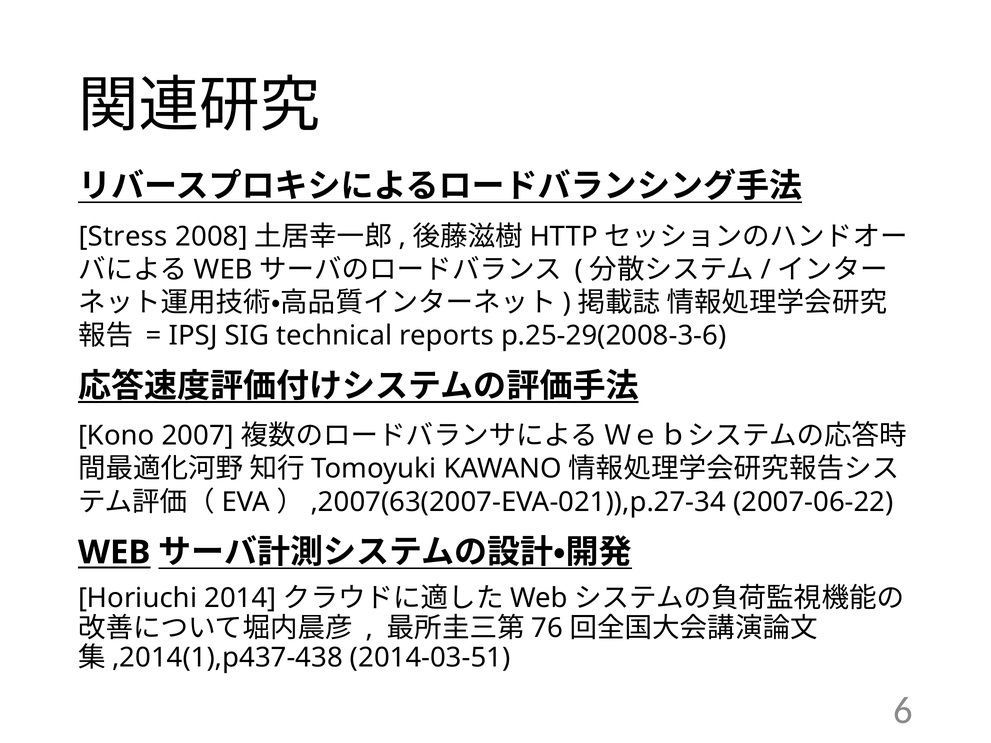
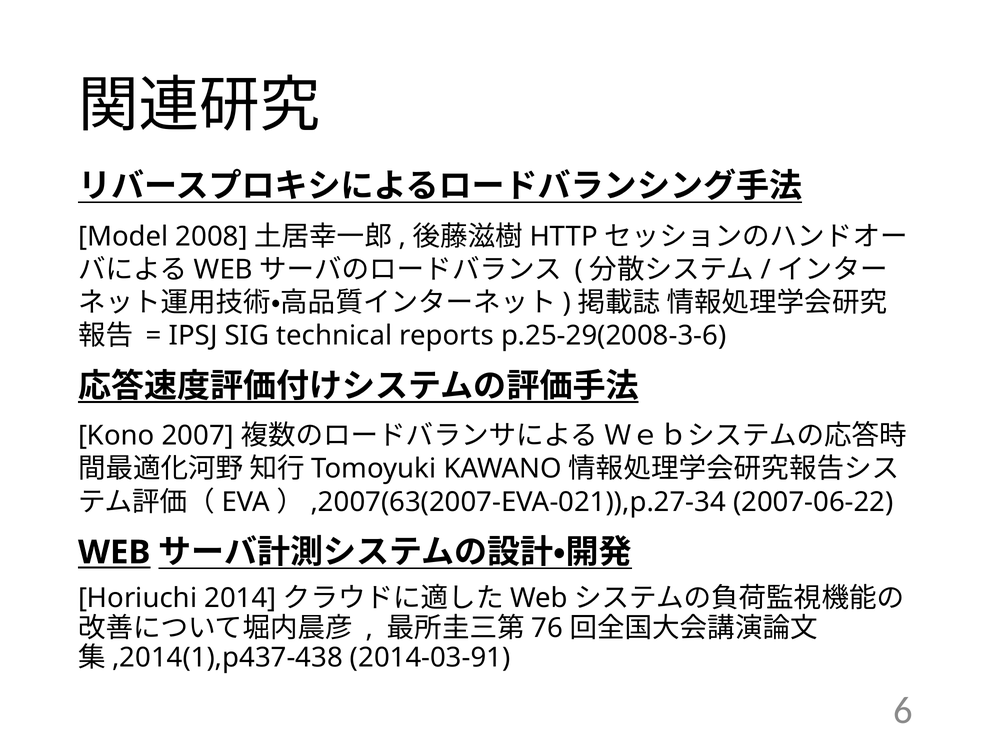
Stress: Stress -> Model (123, 237)
2014-03-51: 2014-03-51 -> 2014-03-91 (430, 658)
